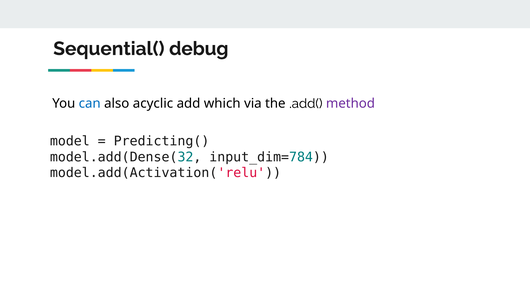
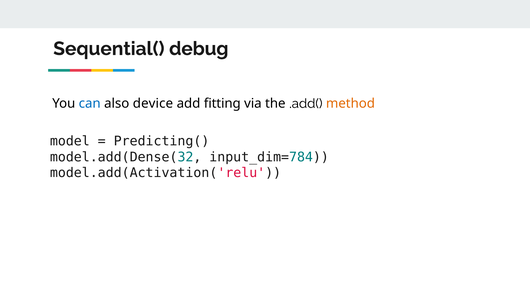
acyclic: acyclic -> device (153, 104)
which: which -> fitting (222, 104)
method colour: purple -> orange (350, 104)
